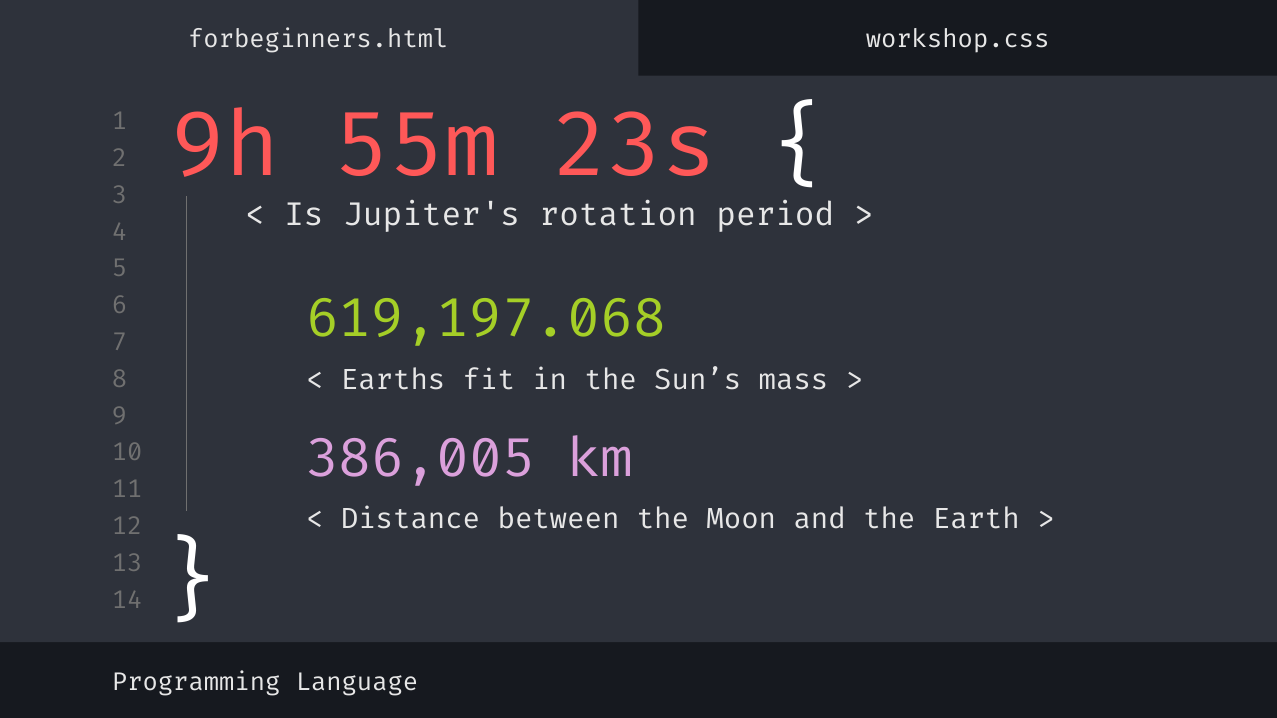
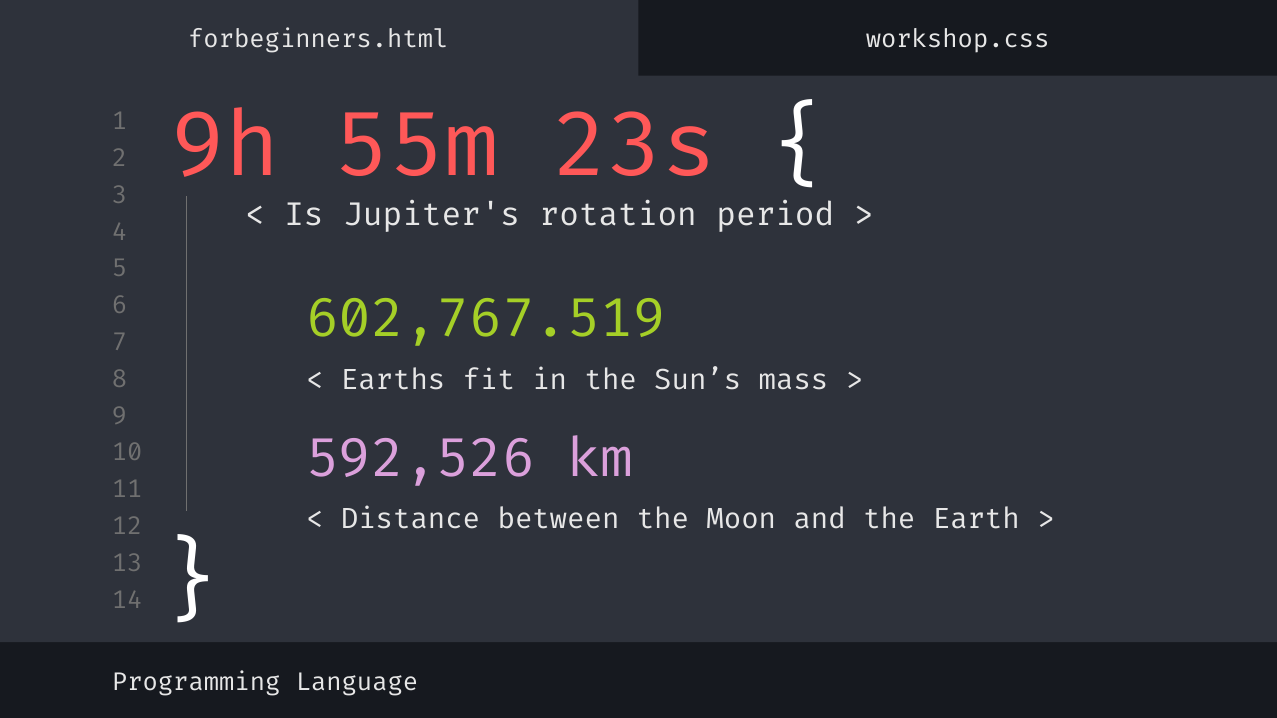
619,197.068: 619,197.068 -> 602,767.519 (486, 319)
386,005: 386,005 -> 592,526 (421, 459)
